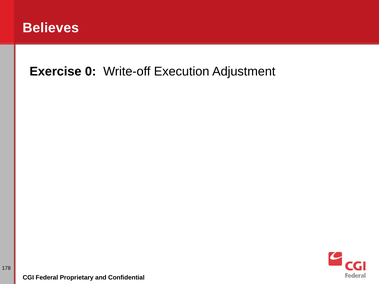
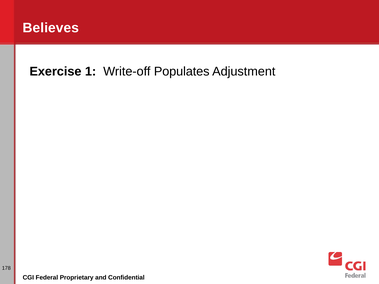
0: 0 -> 1 (91, 72)
Execution: Execution -> Populates (182, 72)
